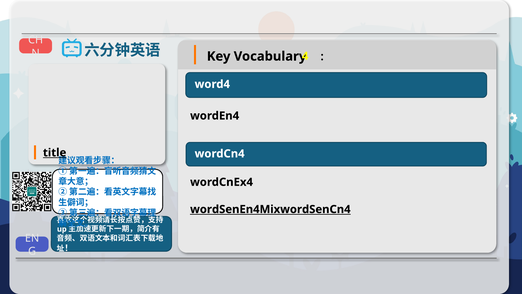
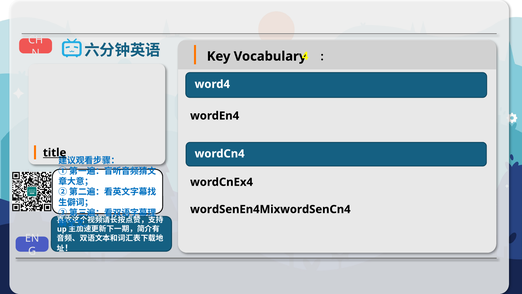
wordSenEn4MixwordSenCn4 underline: present -> none (270, 209)
